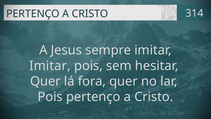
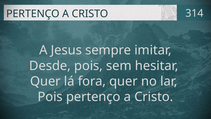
Imitar: Imitar -> Desde (50, 66)
